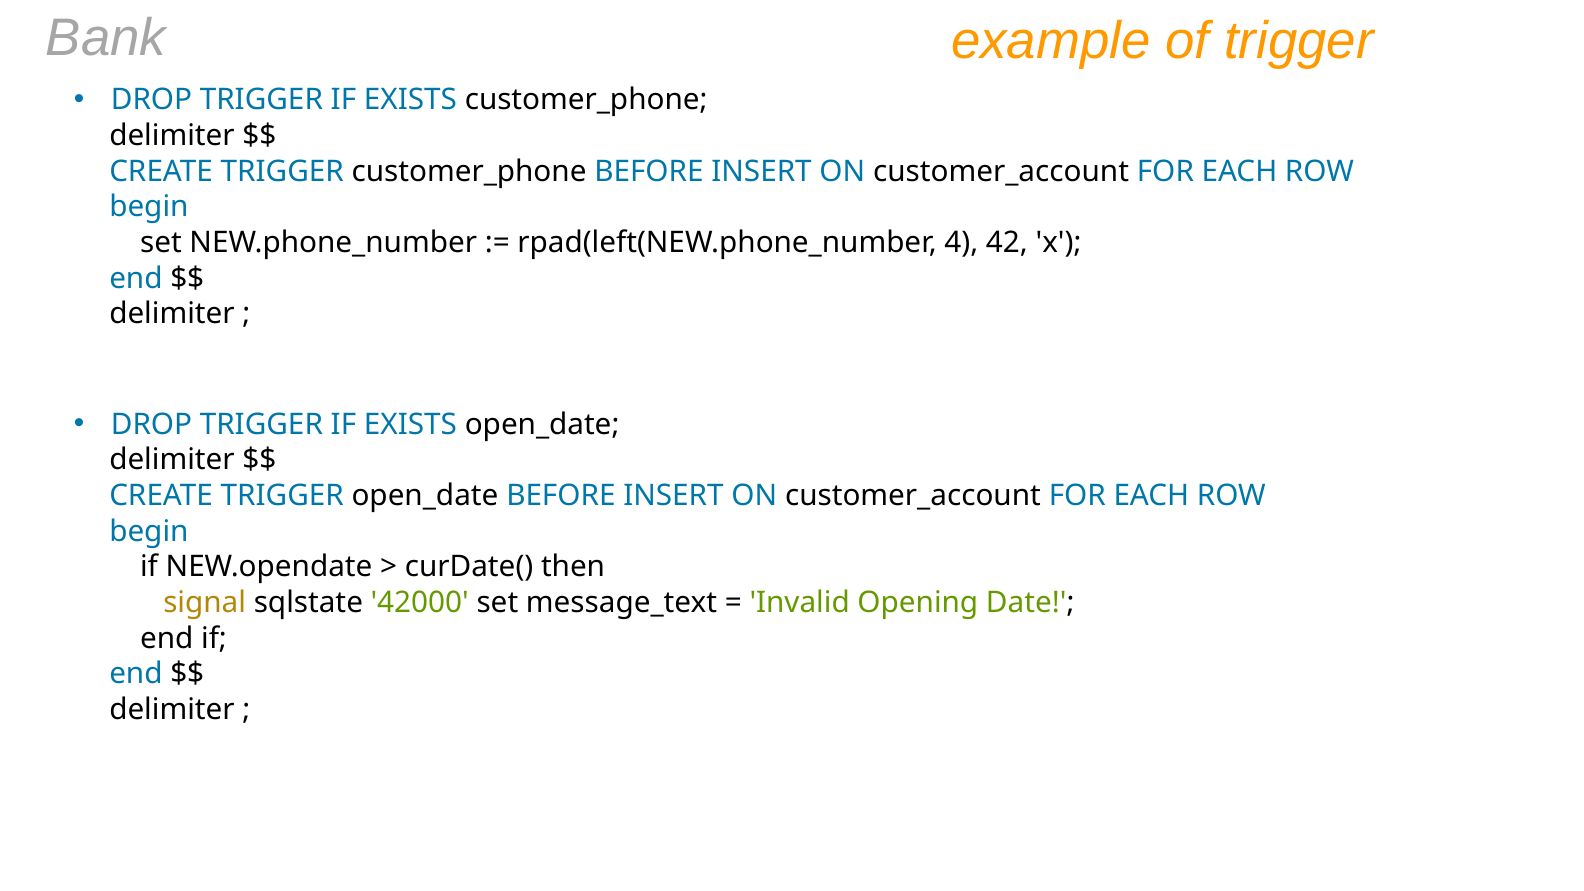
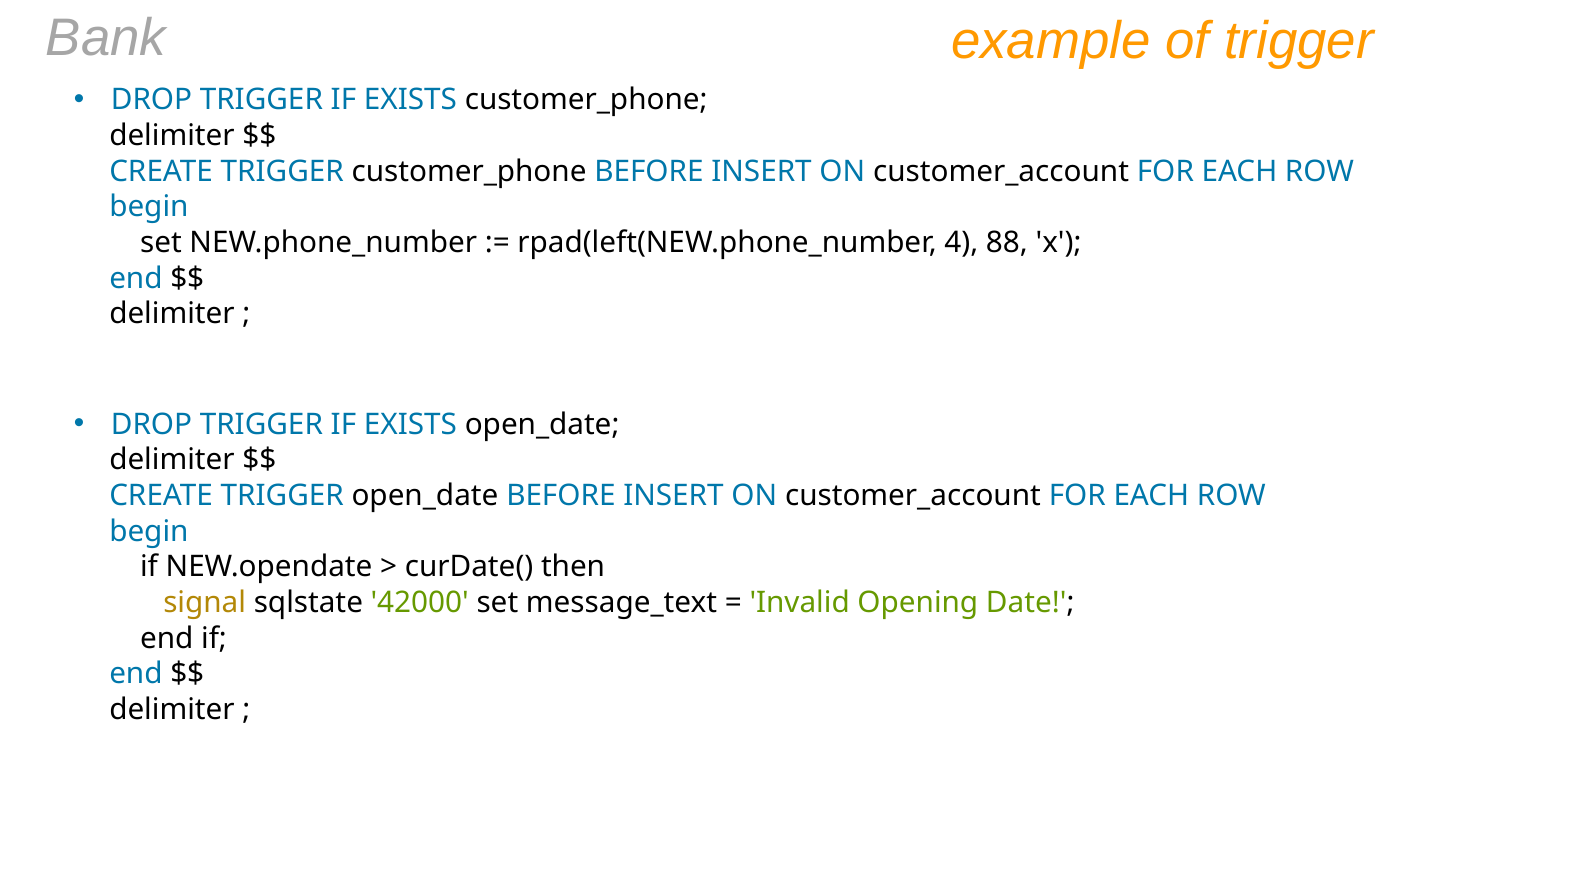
42: 42 -> 88 (1007, 243)
